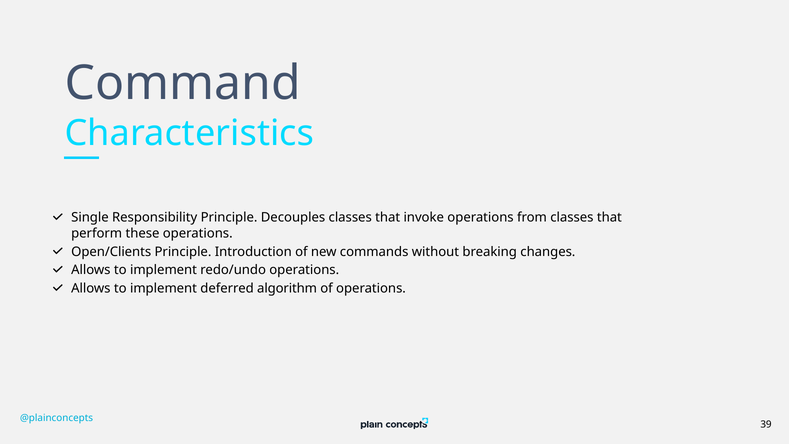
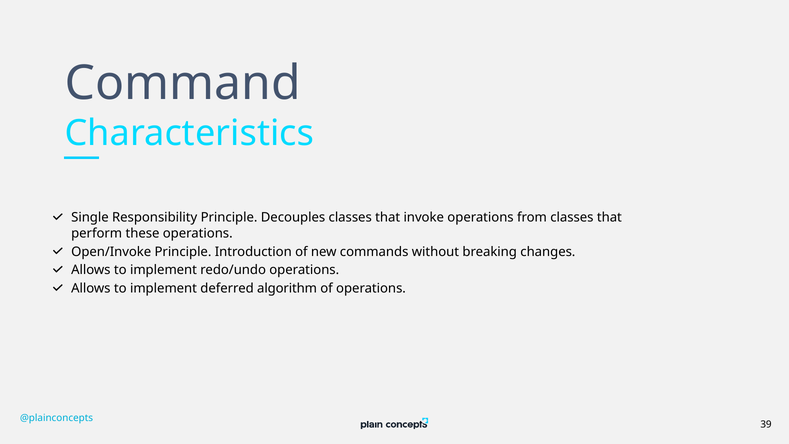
Open/Clients: Open/Clients -> Open/Invoke (111, 252)
